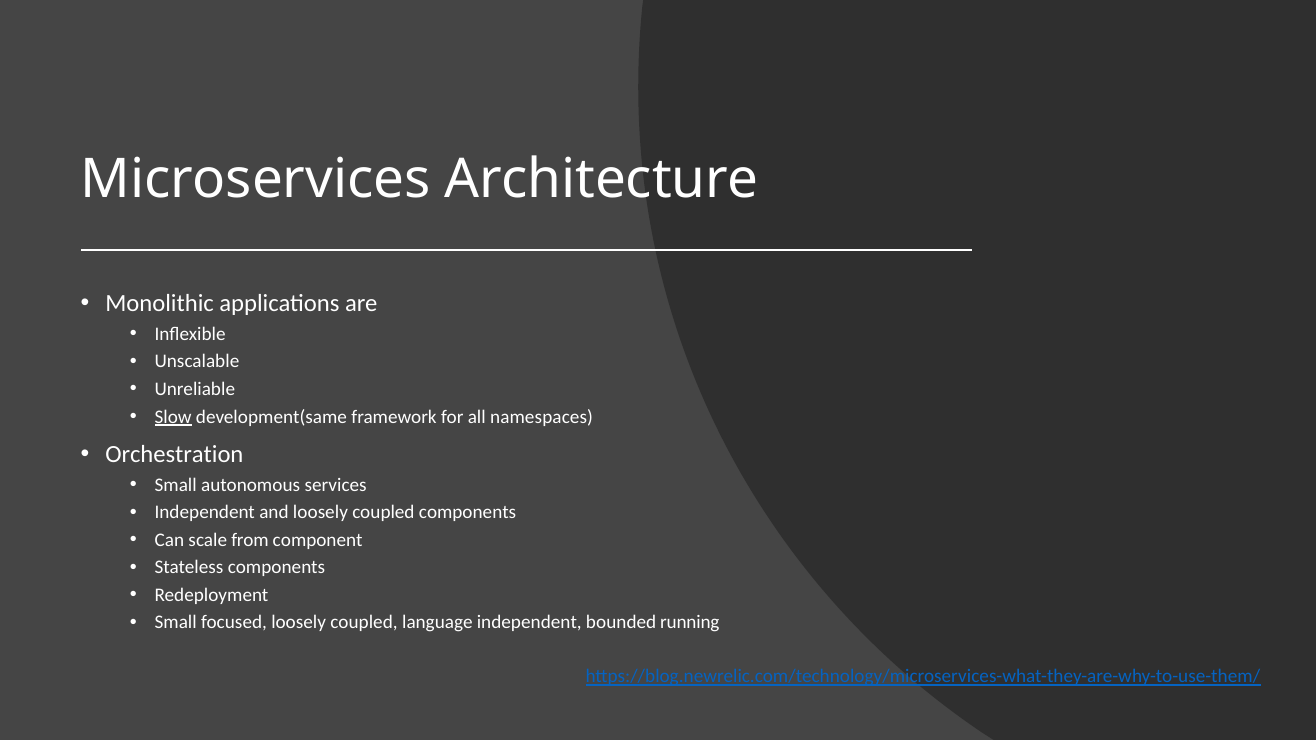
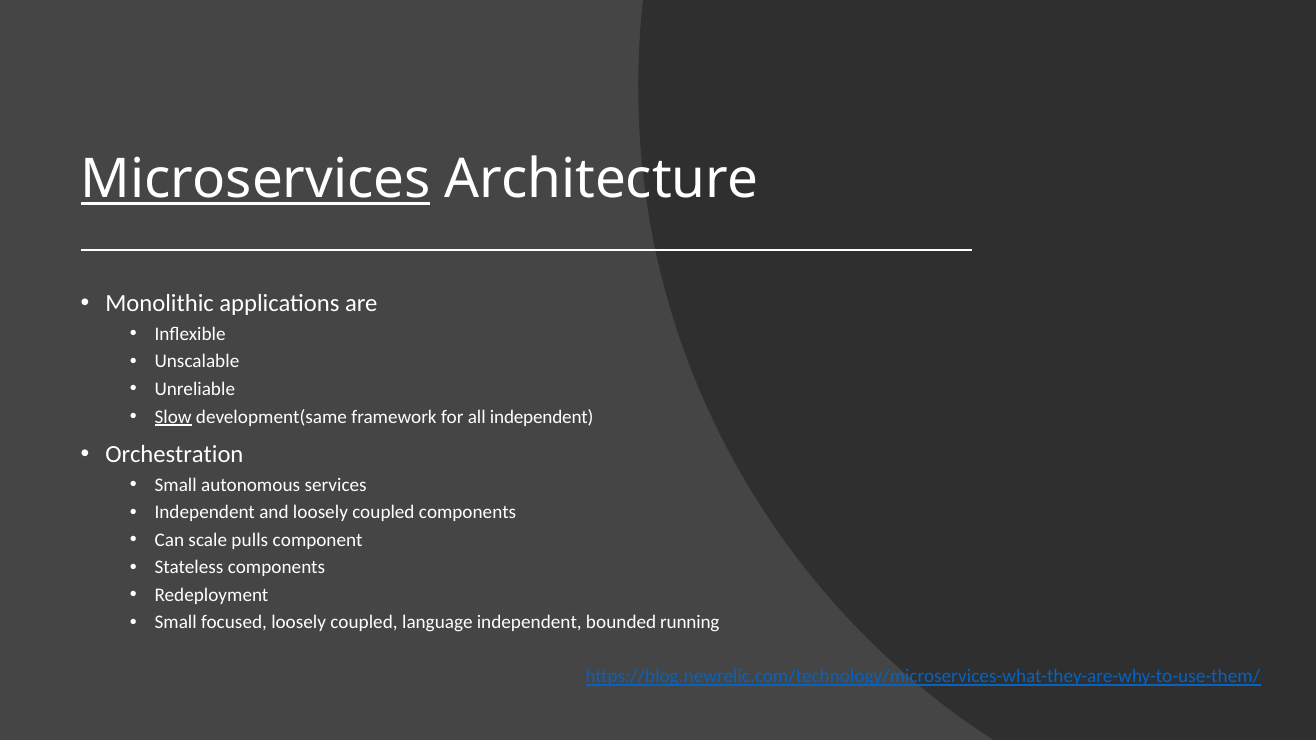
Microservices underline: none -> present (256, 180)
all namespaces: namespaces -> independent (542, 417)
from: from -> pulls (250, 540)
